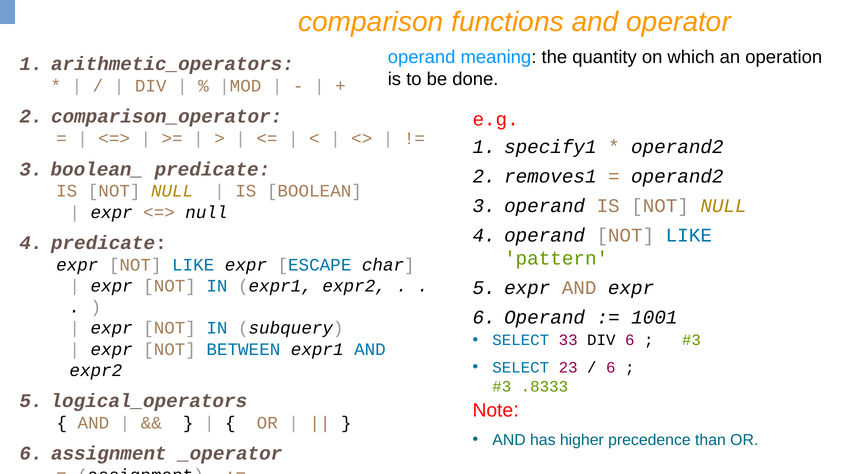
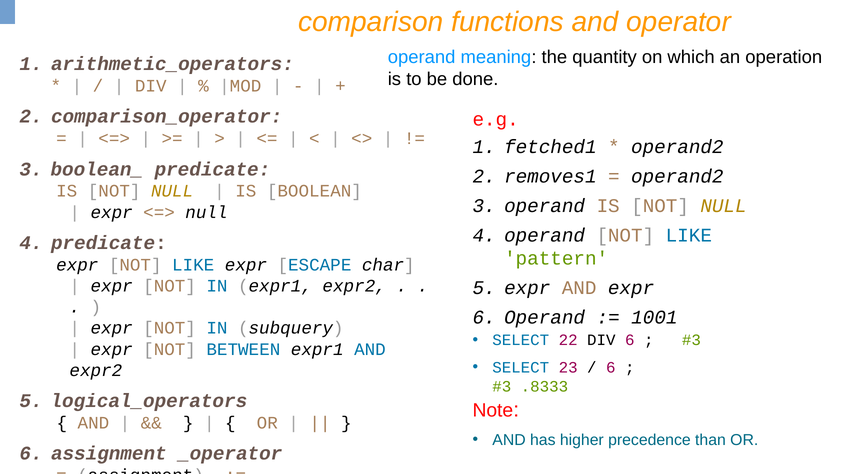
specify1: specify1 -> fetched1 (550, 147)
33: 33 -> 22 (568, 340)
